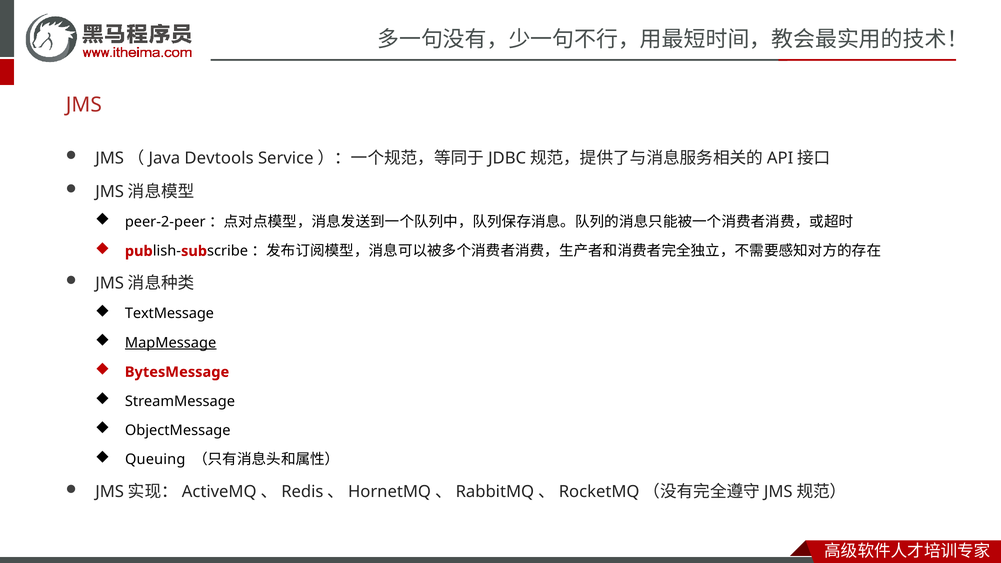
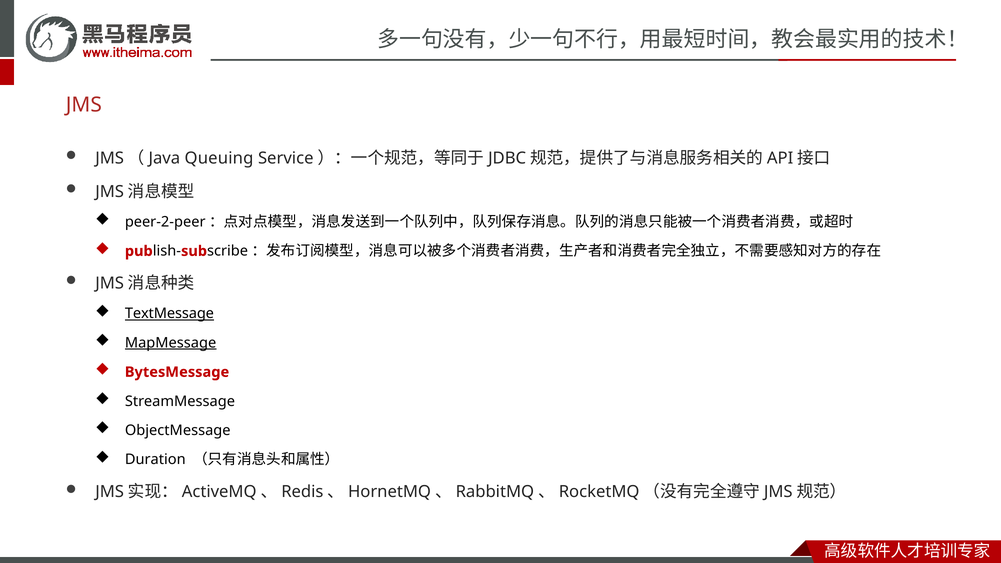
Devtools: Devtools -> Queuing (219, 158)
TextMessage underline: none -> present (169, 314)
Queuing: Queuing -> Duration (155, 460)
